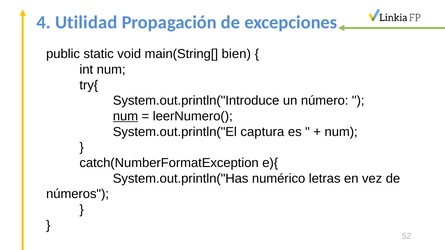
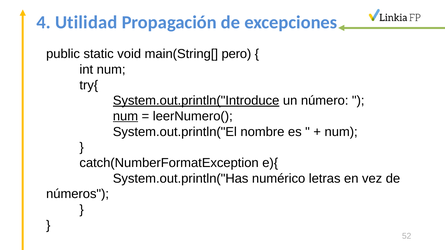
bien: bien -> pero (236, 54)
System.out.println("Introduce underline: none -> present (196, 101)
captura: captura -> nombre (262, 132)
